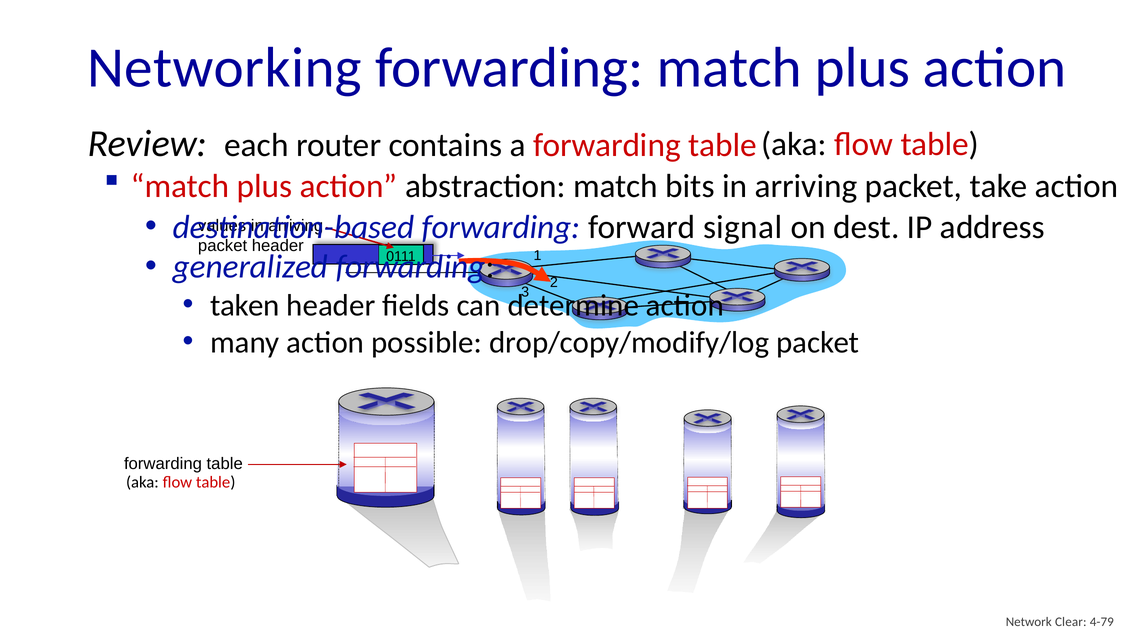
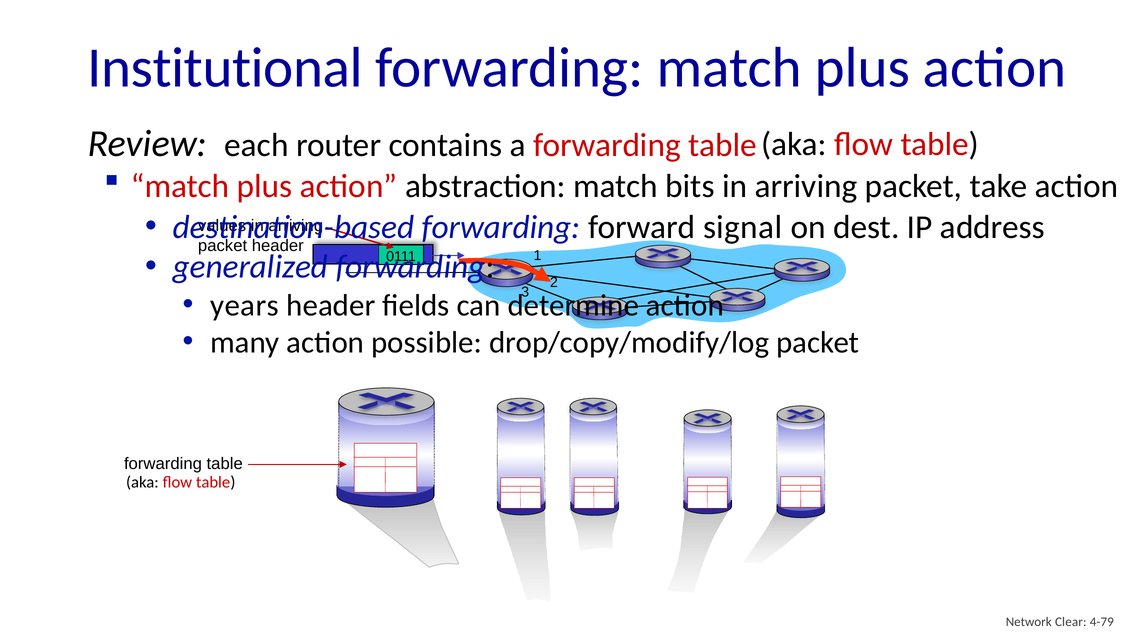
Networking: Networking -> Institutional (225, 68)
taken: taken -> years (245, 306)
